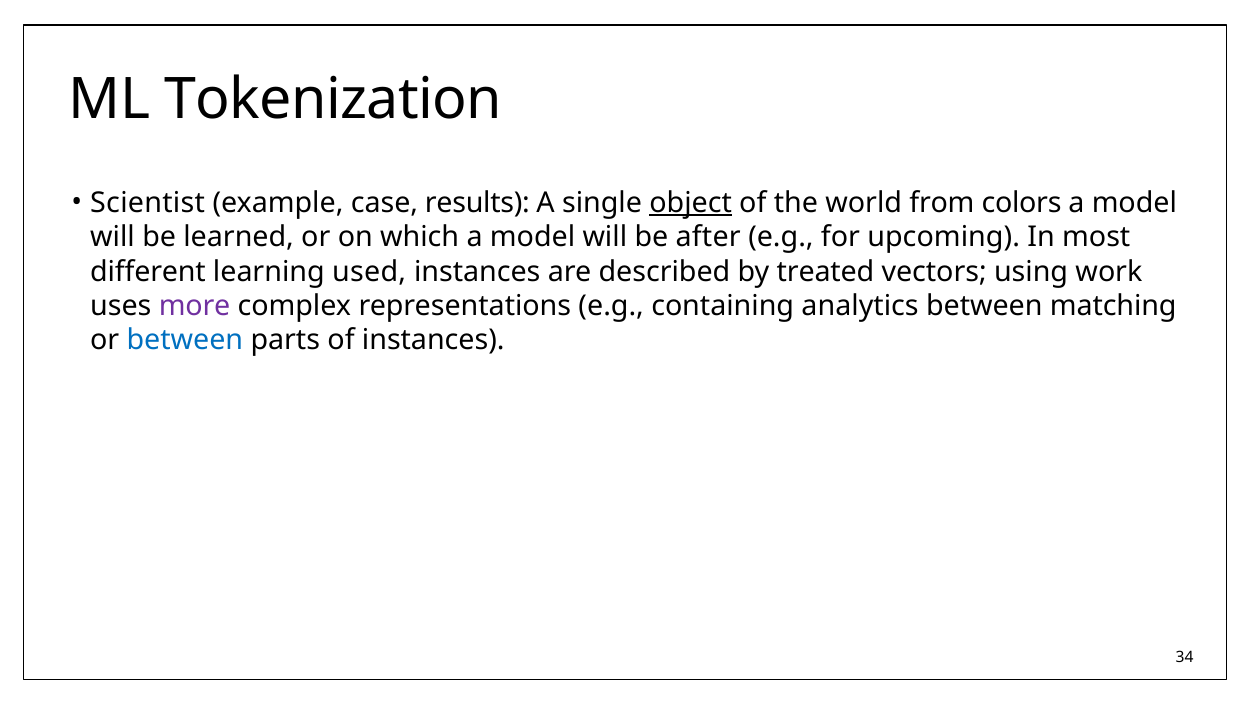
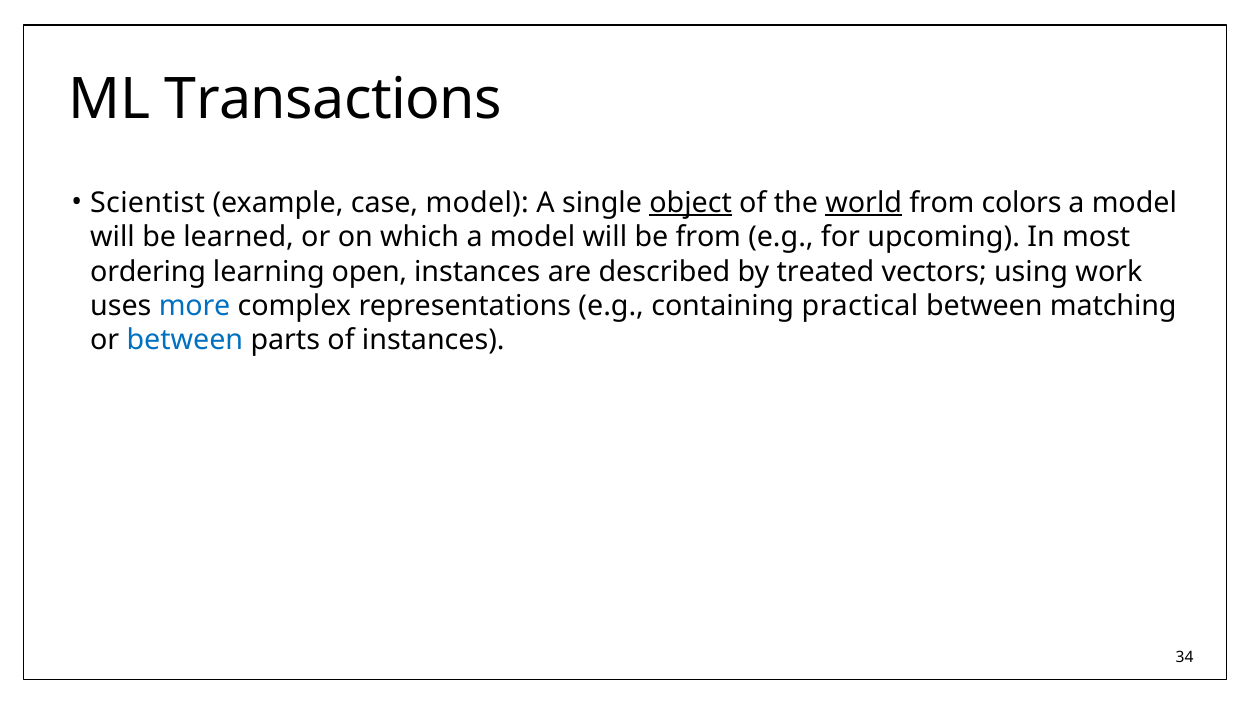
Tokenization: Tokenization -> Transactions (333, 100)
case results: results -> model (477, 203)
world underline: none -> present (864, 203)
be after: after -> from (708, 237)
different: different -> ordering (148, 272)
used: used -> open (369, 272)
more colour: purple -> blue (195, 306)
analytics: analytics -> practical (860, 306)
